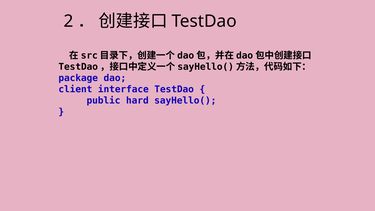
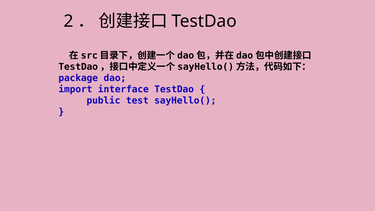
client: client -> import (75, 89)
hard: hard -> test (137, 101)
